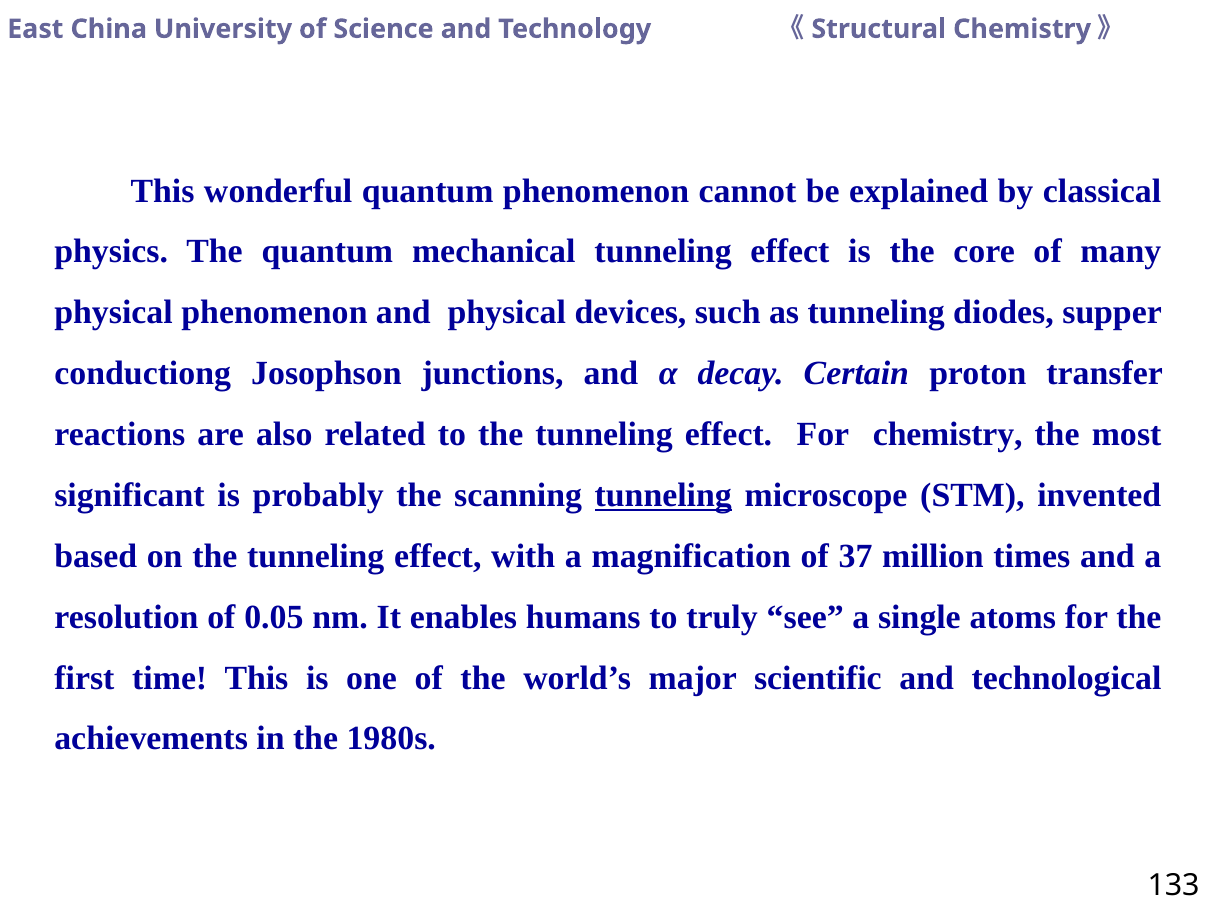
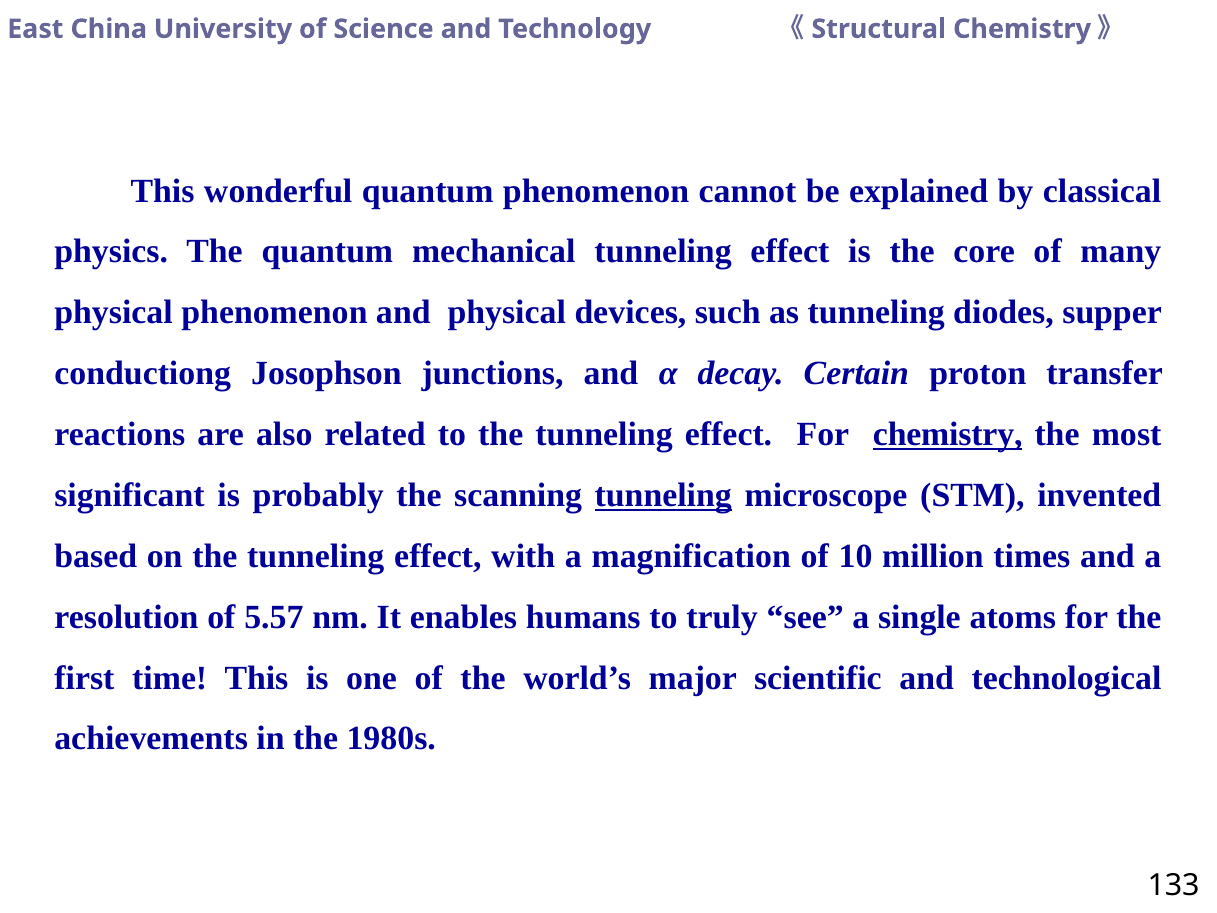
chemistry underline: none -> present (948, 434)
37: 37 -> 10 (856, 556)
0.05: 0.05 -> 5.57 (274, 617)
